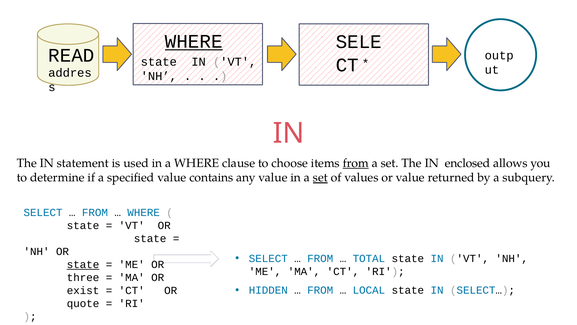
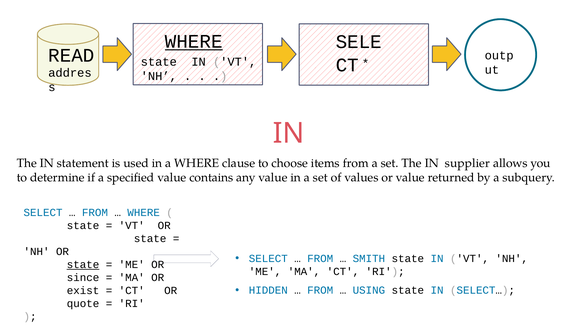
from underline: present -> none (356, 163)
enclosed: enclosed -> supplier (467, 163)
set underline: present -> none (320, 177)
TOTAL: TOTAL -> SMITH (369, 258)
three: three -> since (83, 277)
LOCAL: LOCAL -> USING (369, 290)
